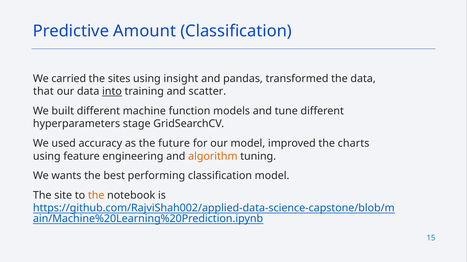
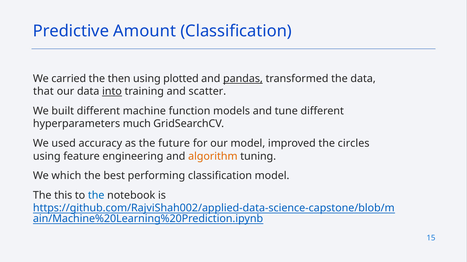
sites: sites -> then (119, 79)
insight: insight -> plotted (181, 79)
pandas underline: none -> present (243, 79)
stage: stage -> much (137, 124)
charts: charts -> circles (354, 144)
wants: wants -> which (66, 176)
site: site -> this (63, 196)
the colour: orange -> blue (96, 196)
